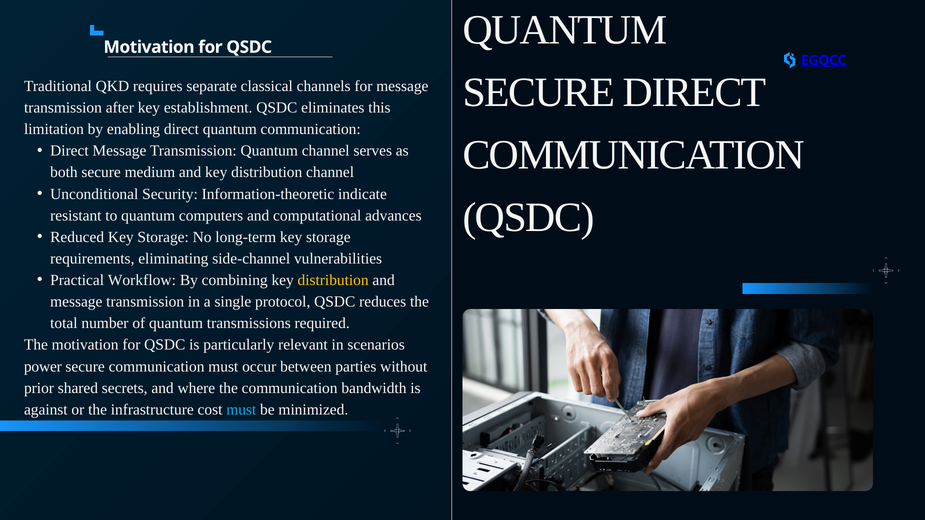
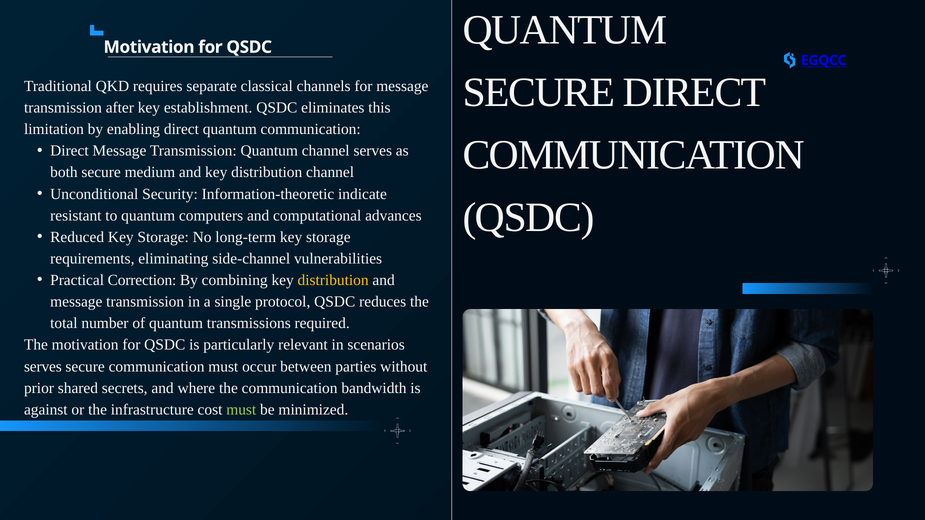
Workflow: Workflow -> Correction (142, 280)
power: power -> serves (43, 367)
must colour: light blue -> light green (241, 410)
